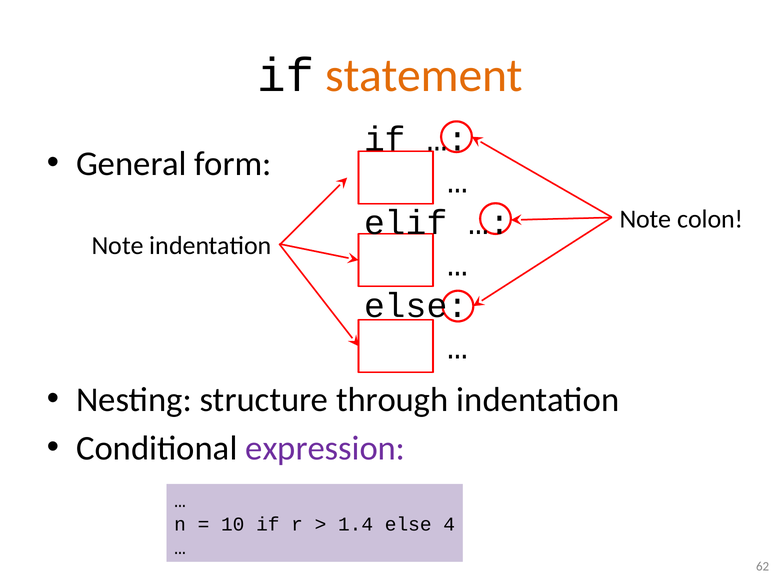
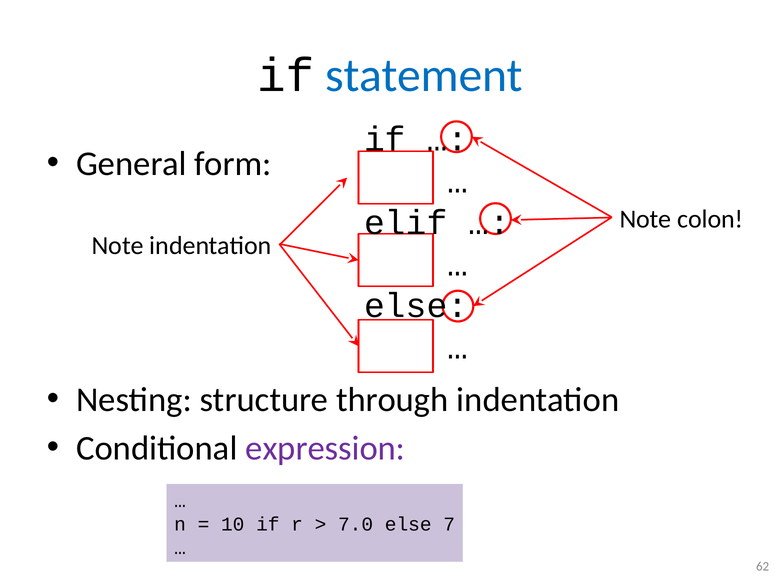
statement colour: orange -> blue (424, 76)
1.4: 1.4 -> 7.0 (356, 524)
4: 4 -> 7 (449, 524)
